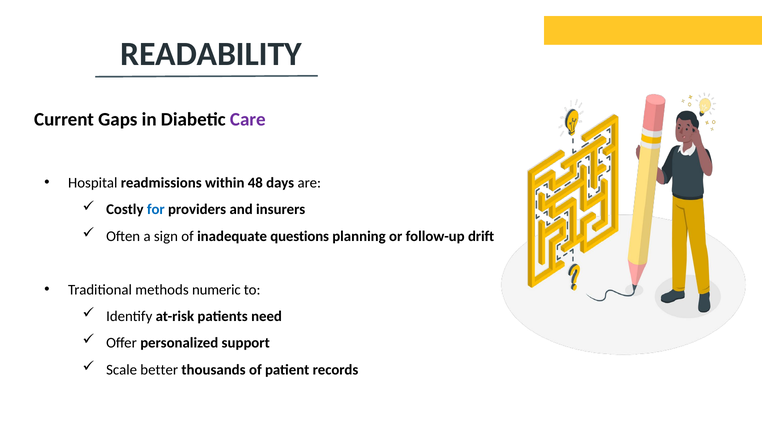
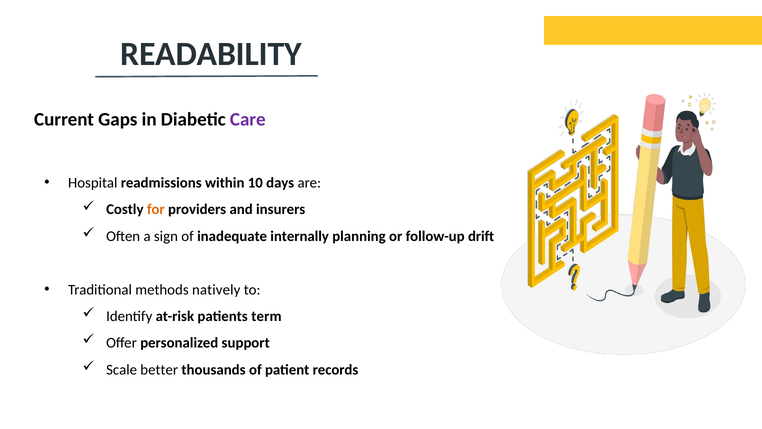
48: 48 -> 10 (255, 183)
for colour: blue -> orange (156, 209)
questions: questions -> internally (300, 236)
numeric: numeric -> natively (216, 289)
need: need -> term (266, 316)
